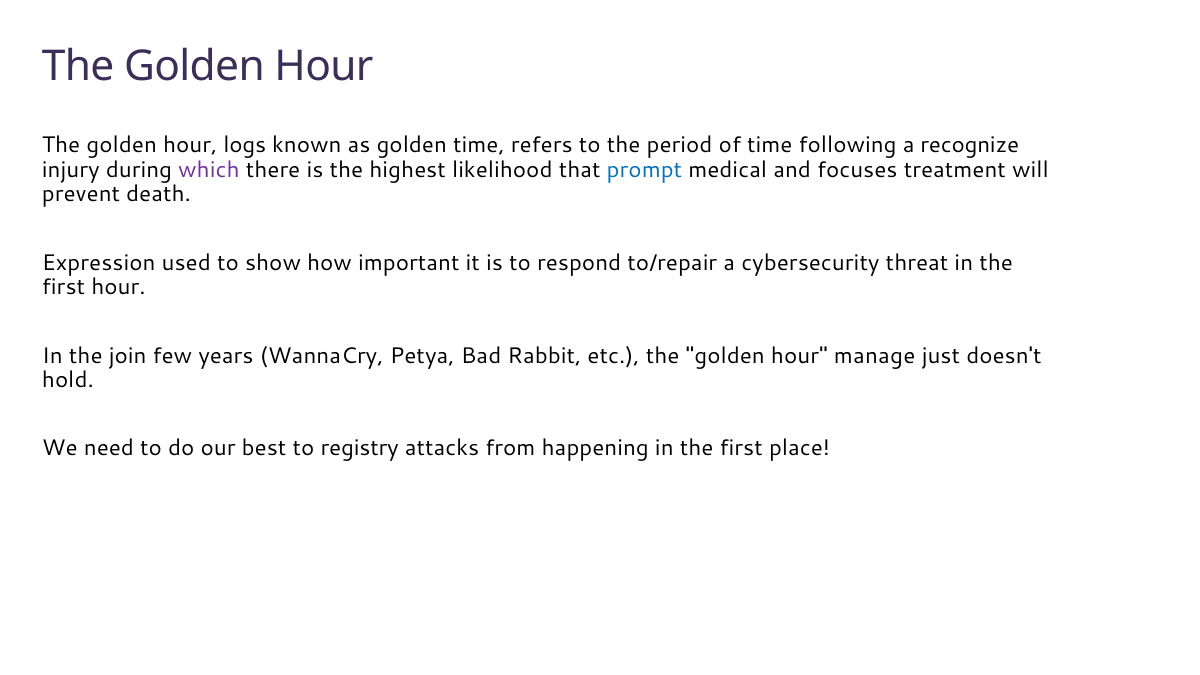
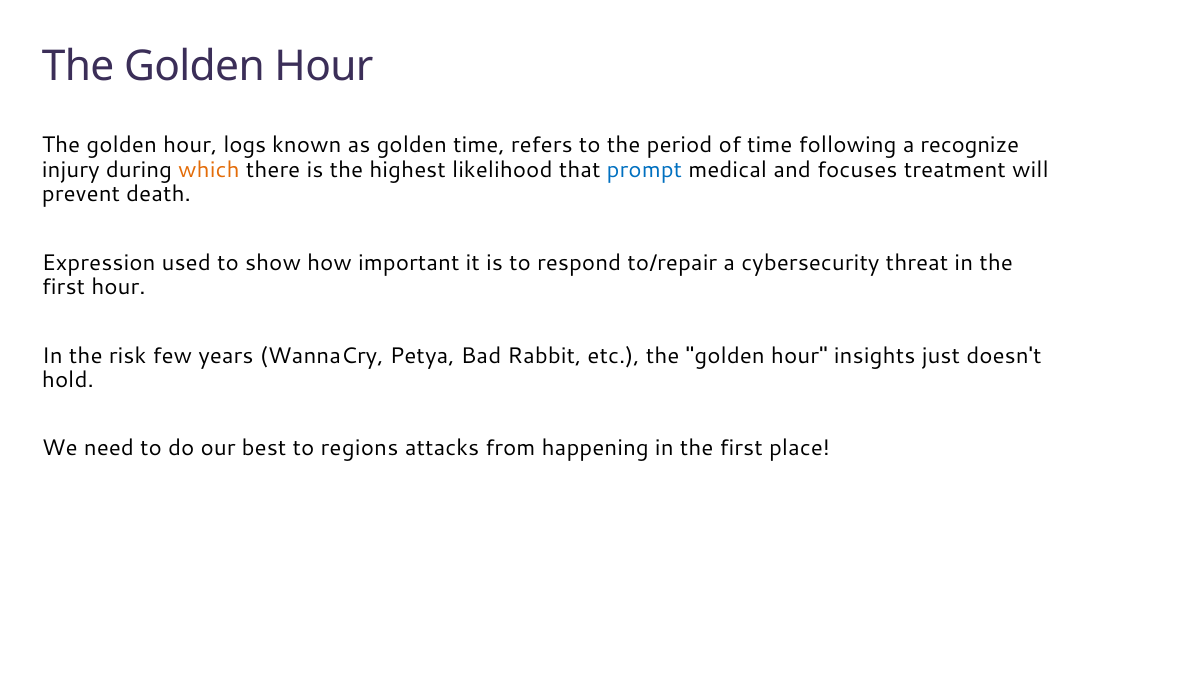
which colour: purple -> orange (209, 170)
join: join -> risk (128, 356)
manage: manage -> insights (875, 356)
registry: registry -> regions (360, 448)
